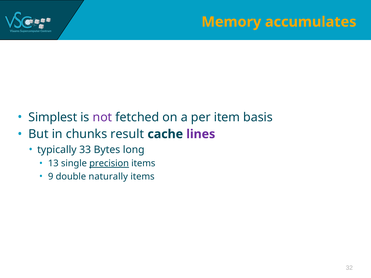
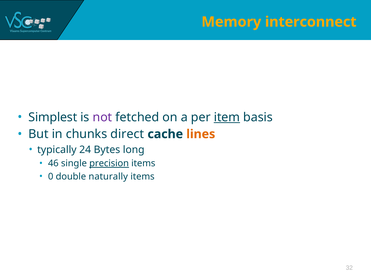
accumulates: accumulates -> interconnect (311, 22)
item underline: none -> present (227, 117)
result: result -> direct (127, 134)
lines colour: purple -> orange (201, 134)
33: 33 -> 24 (85, 150)
13: 13 -> 46 (53, 164)
9: 9 -> 0 (51, 177)
